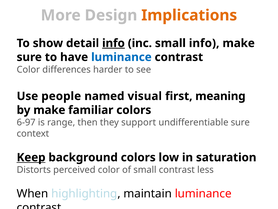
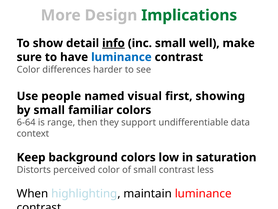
Implications colour: orange -> green (189, 15)
small info: info -> well (204, 43)
meaning: meaning -> showing (220, 96)
by make: make -> small (49, 110)
6-97: 6-97 -> 6-64 (26, 122)
undifferentiable sure: sure -> data (240, 122)
Keep underline: present -> none (31, 157)
